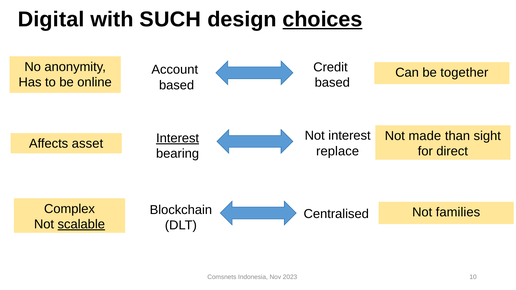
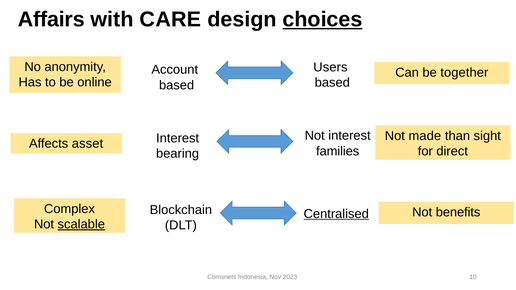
Digital: Digital -> Affairs (51, 19)
SUCH: SUCH -> CARE (170, 19)
Credit: Credit -> Users (330, 67)
Interest underline: present -> none (178, 138)
replace: replace -> families (338, 151)
Centralised underline: none -> present (336, 214)
families: families -> benefits (458, 212)
